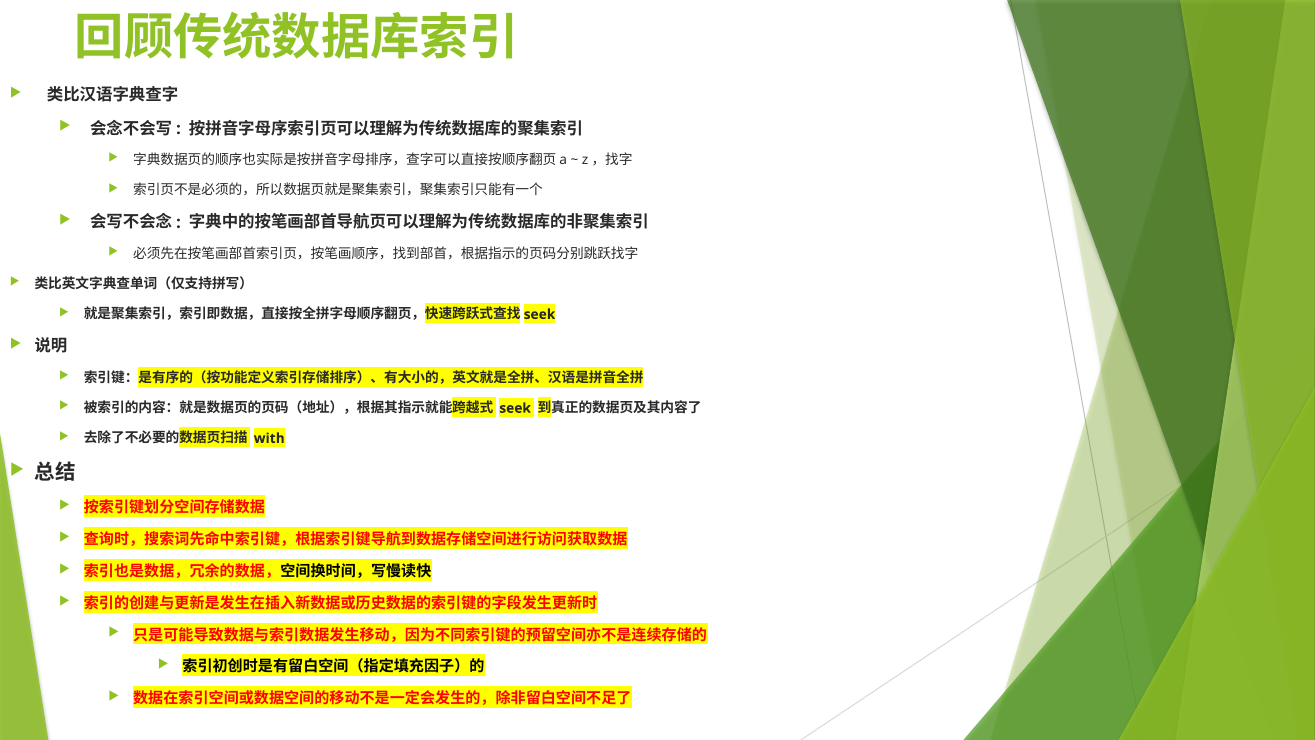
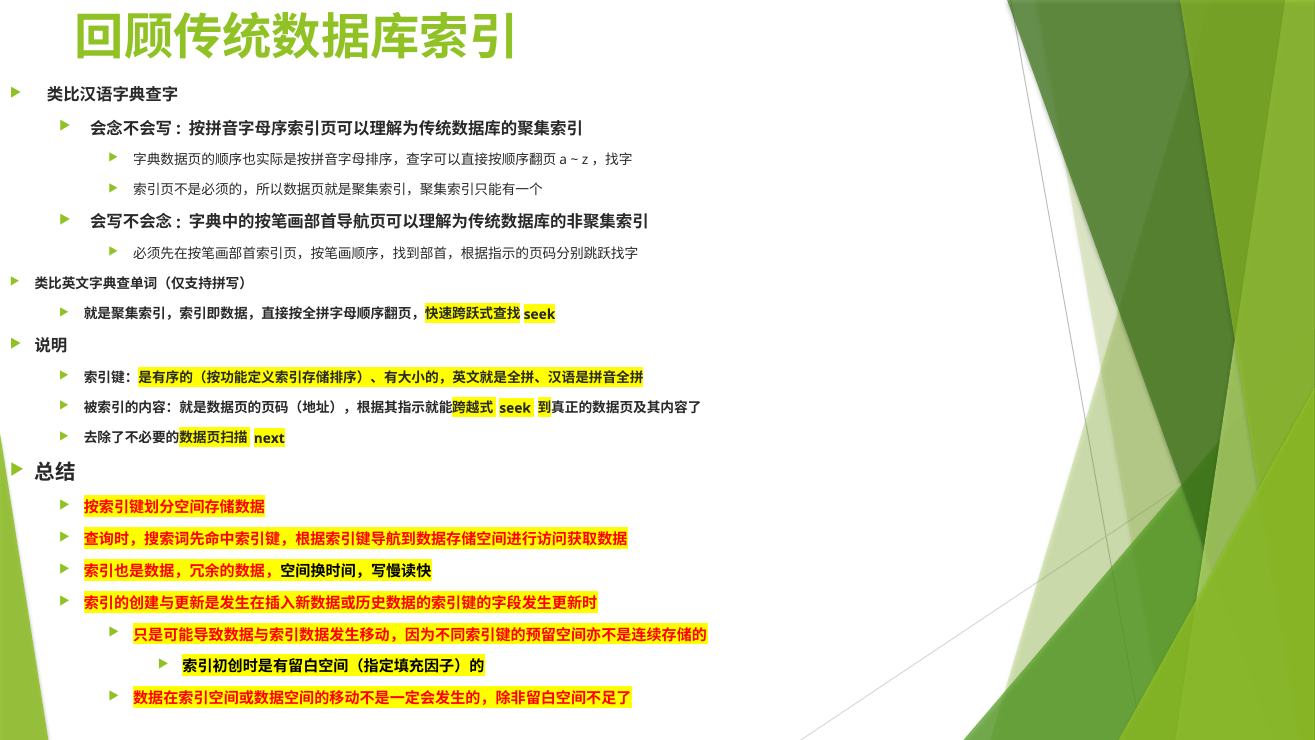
with: with -> next (269, 438)
